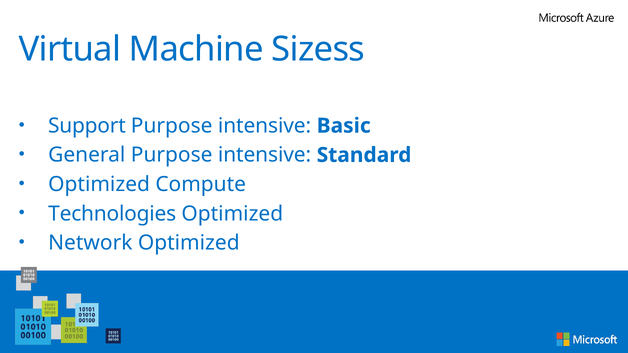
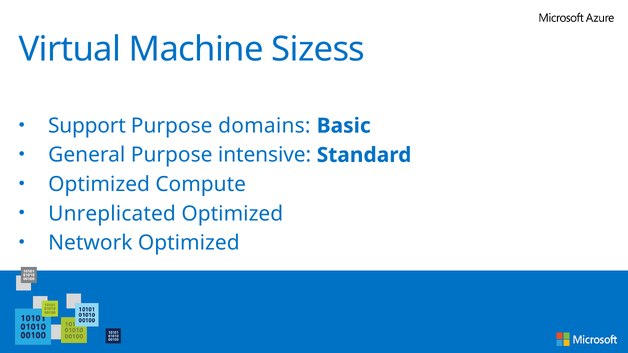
intensive: intensive -> domains (264, 126)
Technologies: Technologies -> Unreplicated (112, 214)
